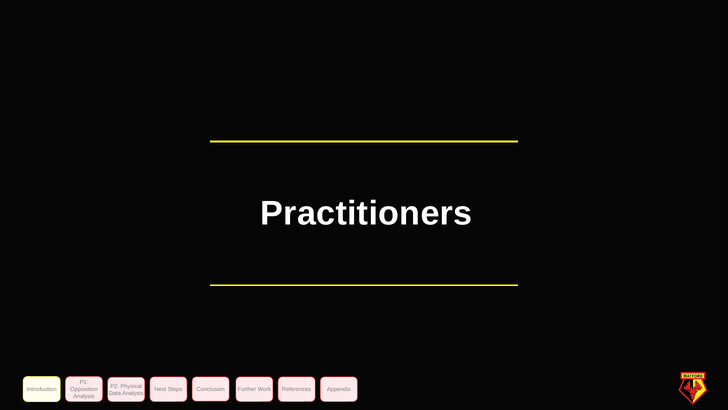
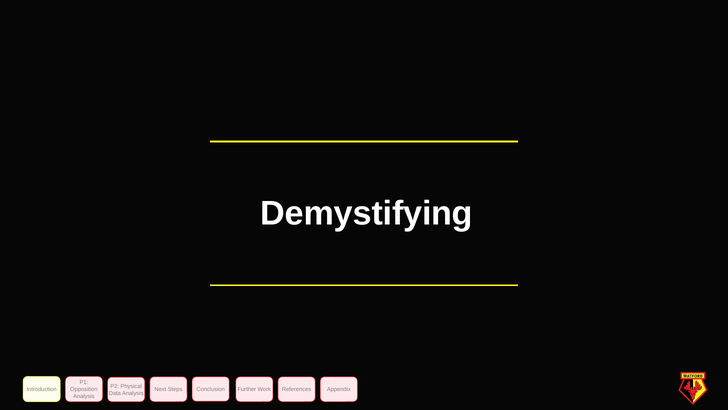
Practitioners: Practitioners -> Demystifying (367, 213)
